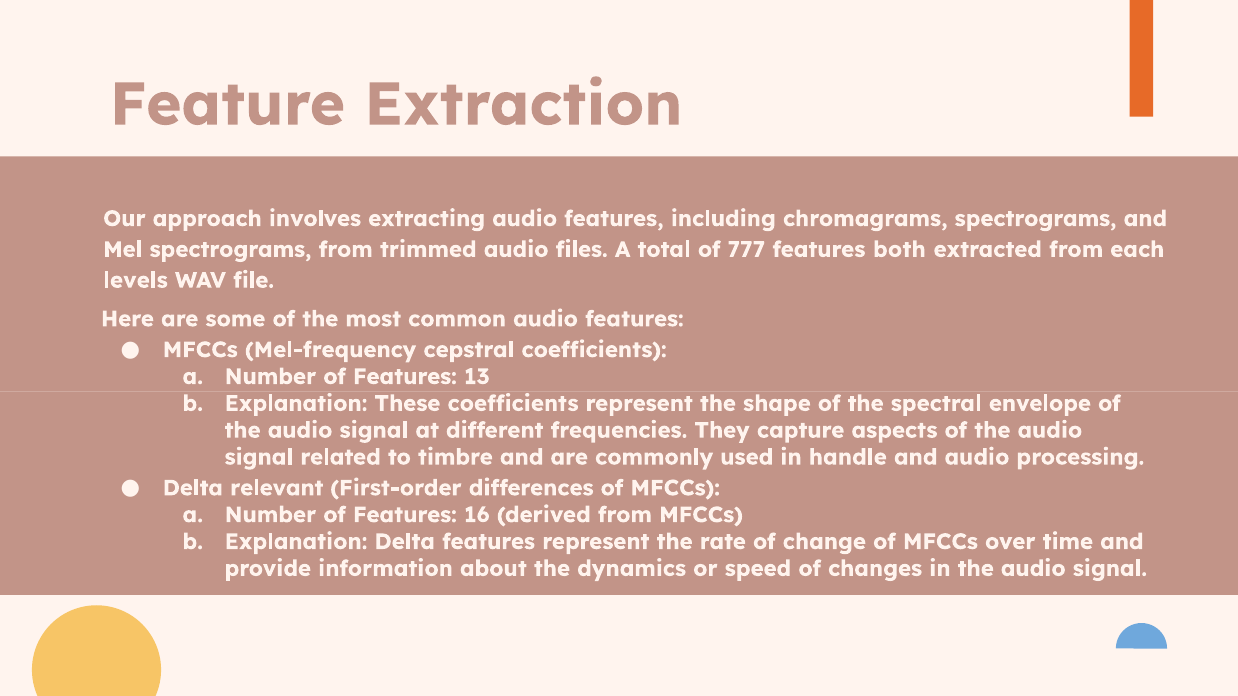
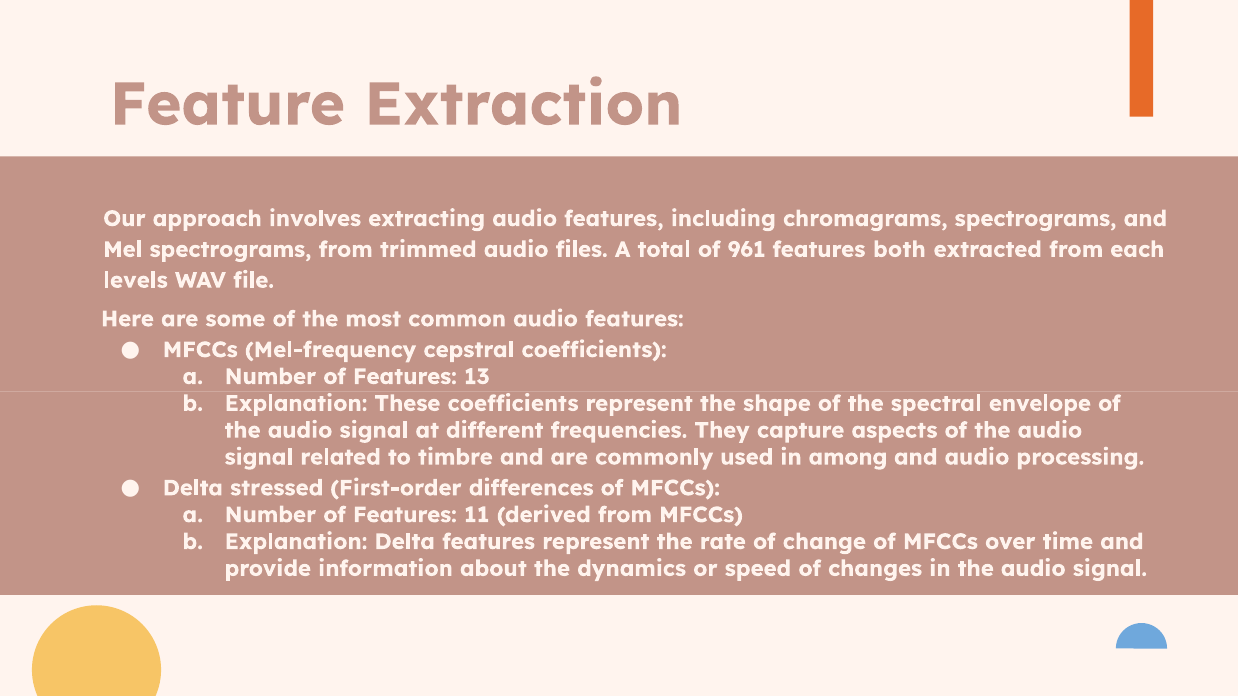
777: 777 -> 961 (747, 250)
handle: handle -> among (848, 457)
relevant: relevant -> stressed (277, 488)
16: 16 -> 11 (477, 515)
